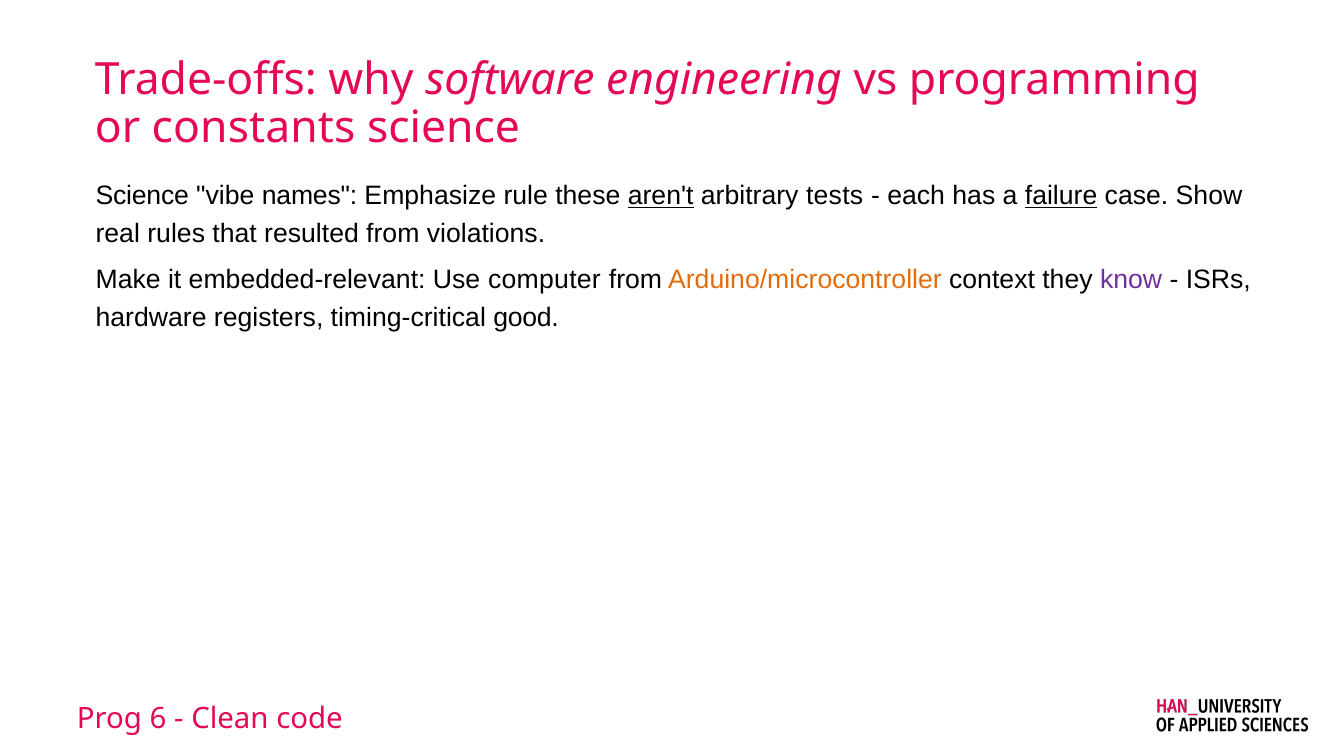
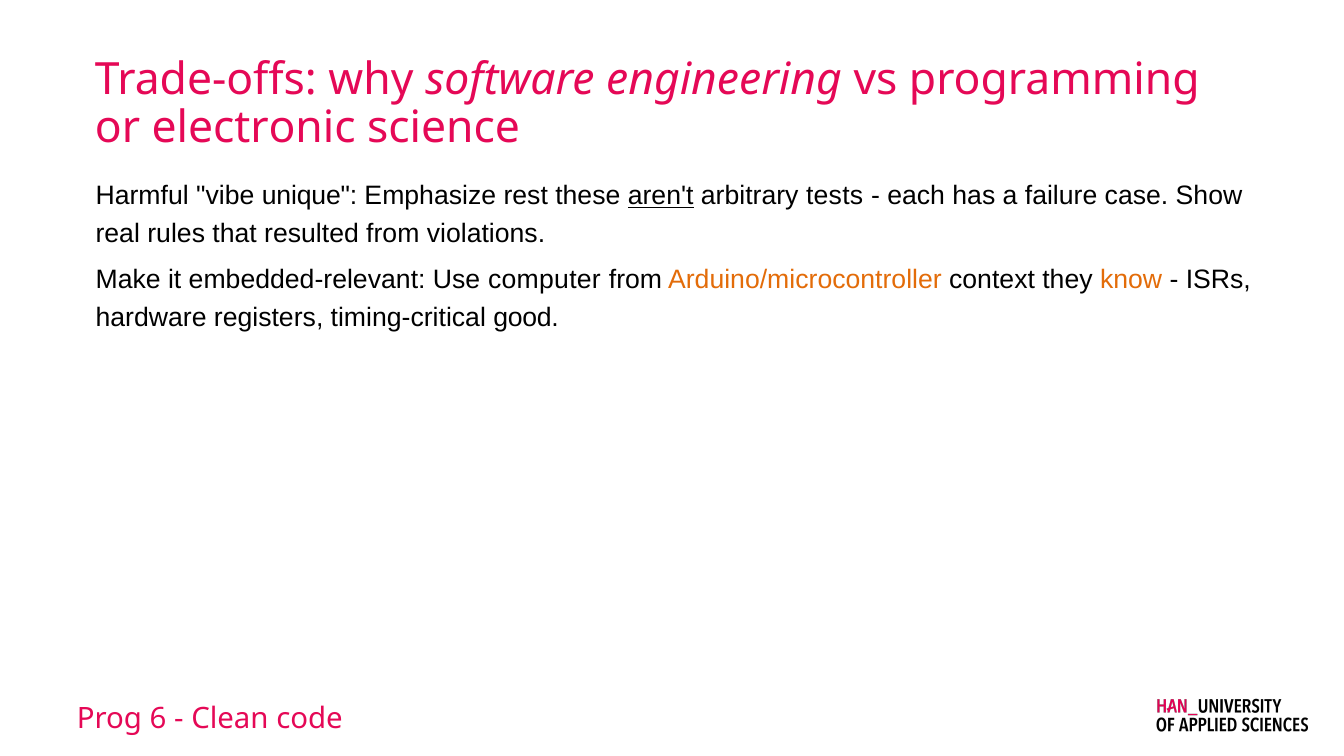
constants: constants -> electronic (254, 127)
Science: Science -> Harmful (142, 196)
names: names -> unique (310, 196)
rule: rule -> rest (526, 196)
failure underline: present -> none (1061, 196)
know colour: purple -> orange (1131, 279)
